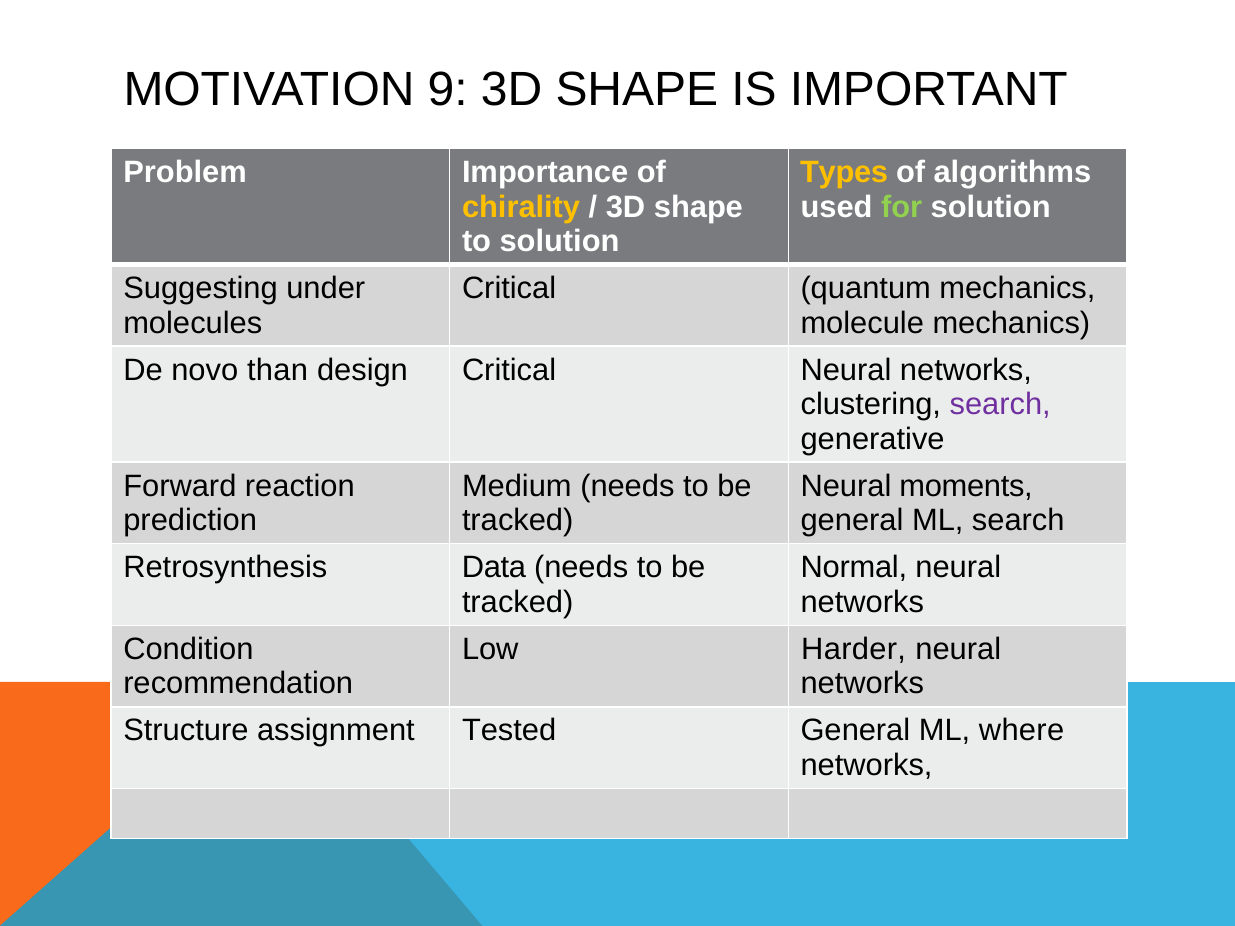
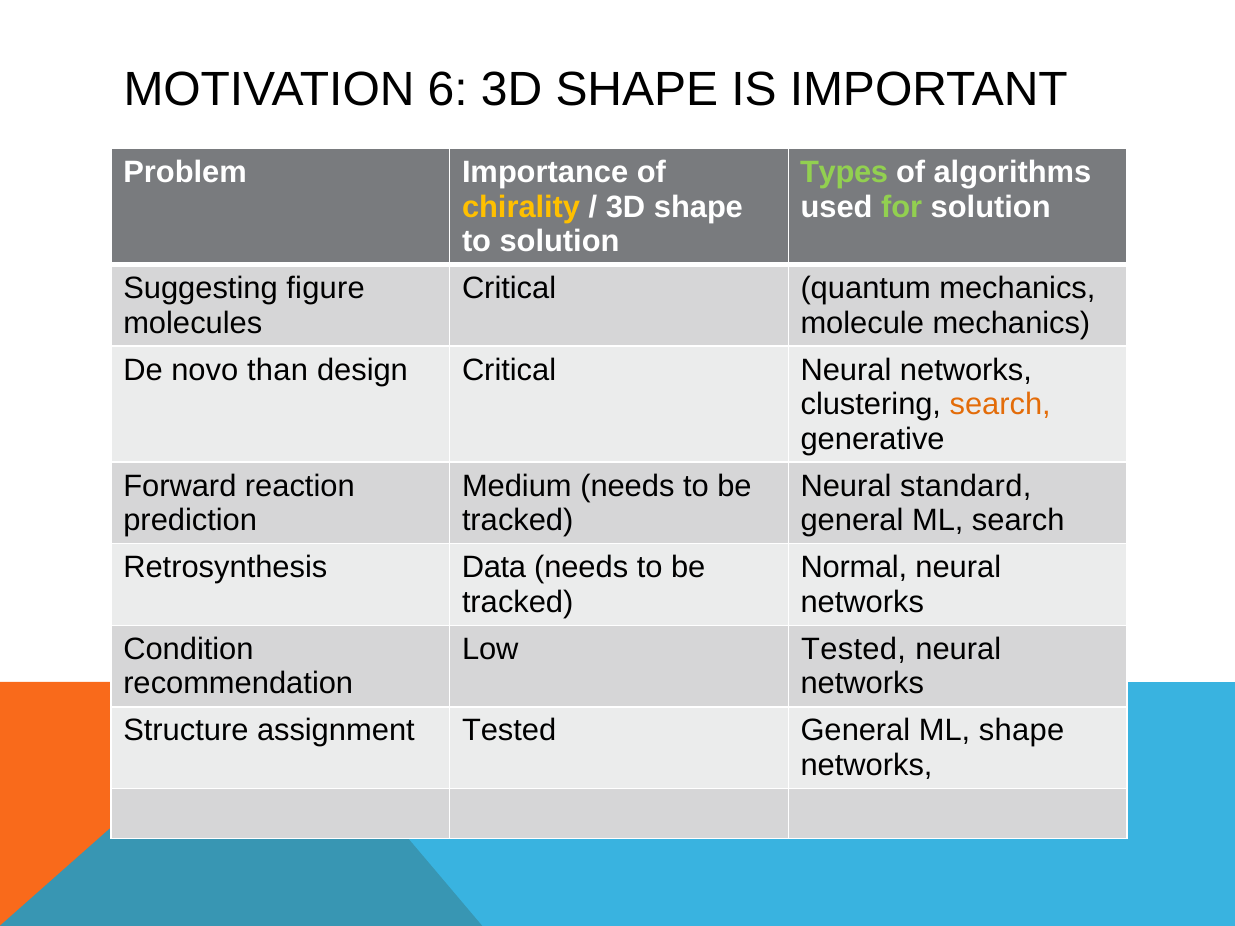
9: 9 -> 6 (448, 90)
Types colour: yellow -> light green (844, 173)
under: under -> figure (326, 289)
search colour: purple -> orange (1000, 405)
moments: moments -> standard (966, 486)
Low Harder: Harder -> Tested (854, 649)
ML where: where -> shape (1022, 731)
